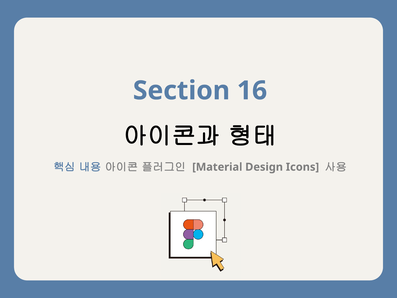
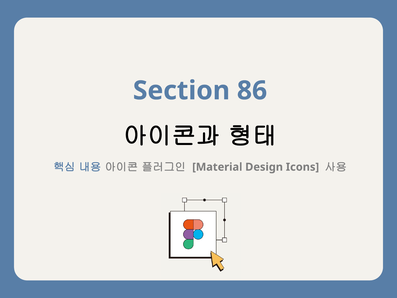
16: 16 -> 86 (252, 91)
